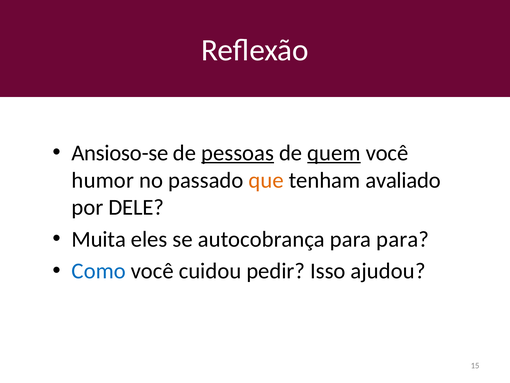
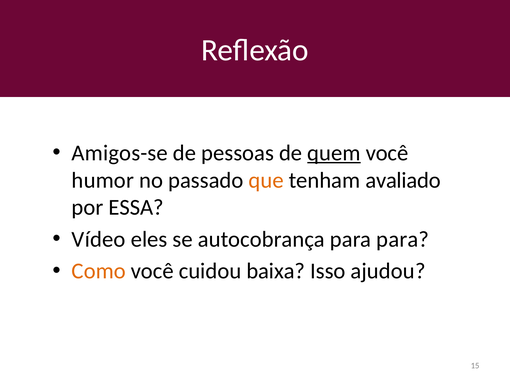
Ansioso-se: Ansioso-se -> Amigos-se (120, 153)
pessoas underline: present -> none (238, 153)
DELE: DELE -> ESSA (136, 207)
Muita: Muita -> Vídeo (99, 239)
Como colour: blue -> orange (99, 271)
pedir: pedir -> baixa (276, 271)
